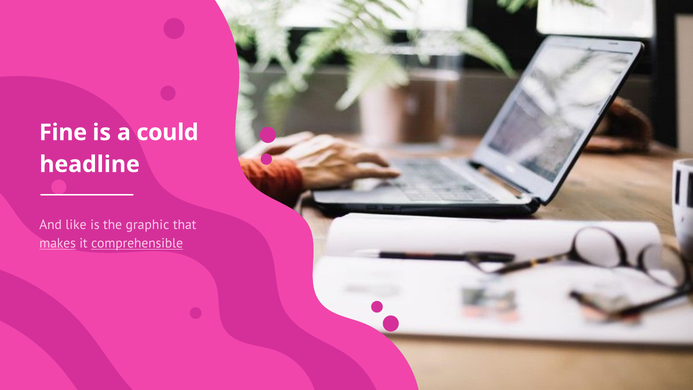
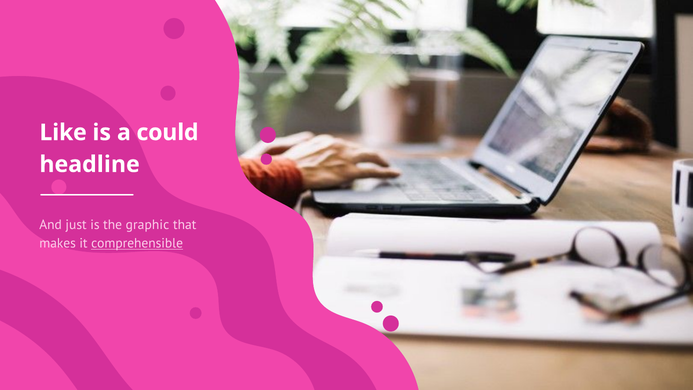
Fine: Fine -> Like (63, 132)
like: like -> just (76, 225)
makes underline: present -> none (58, 243)
